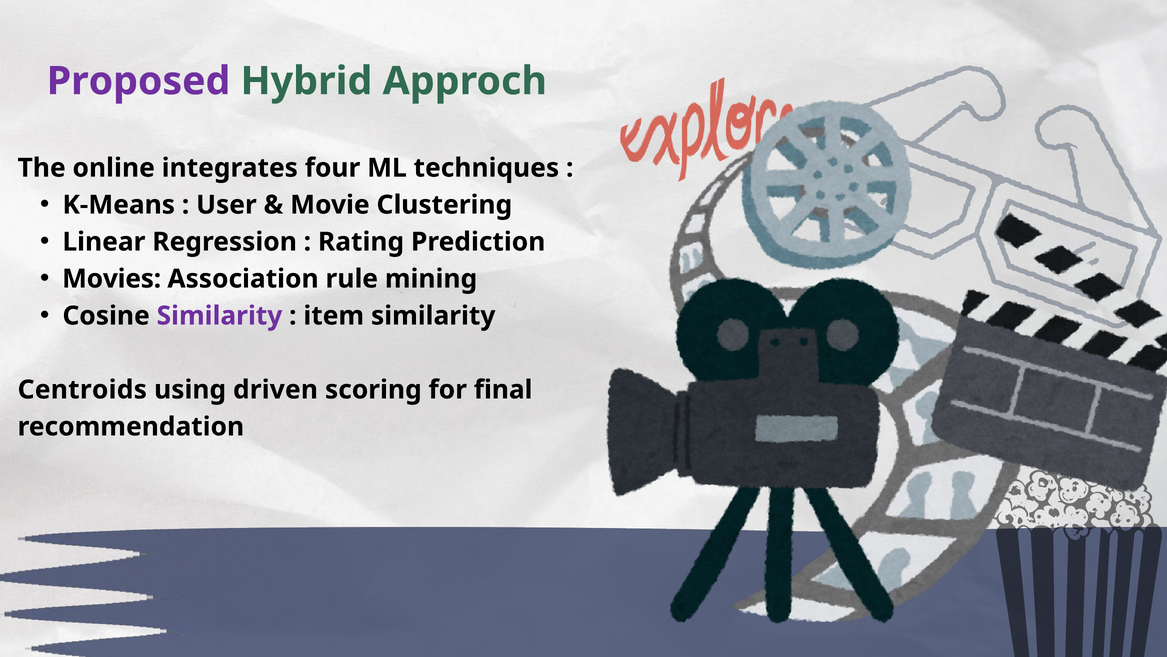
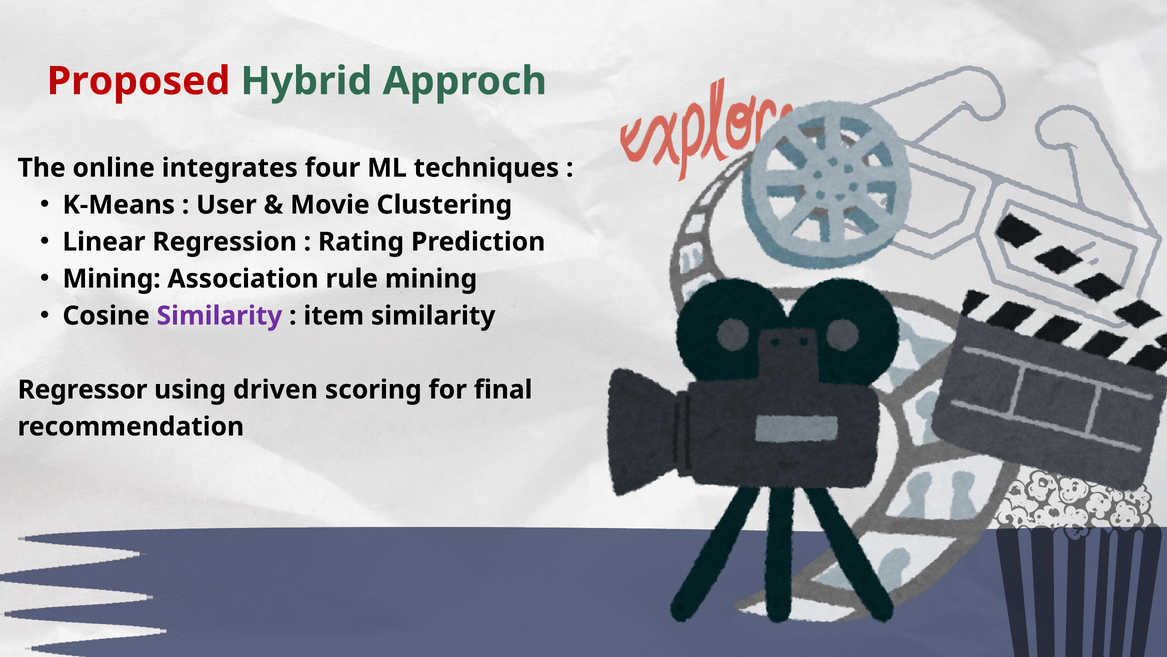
Proposed colour: purple -> red (139, 81)
Movies: Movies -> Mining (112, 279)
Centroids: Centroids -> Regressor (83, 389)
